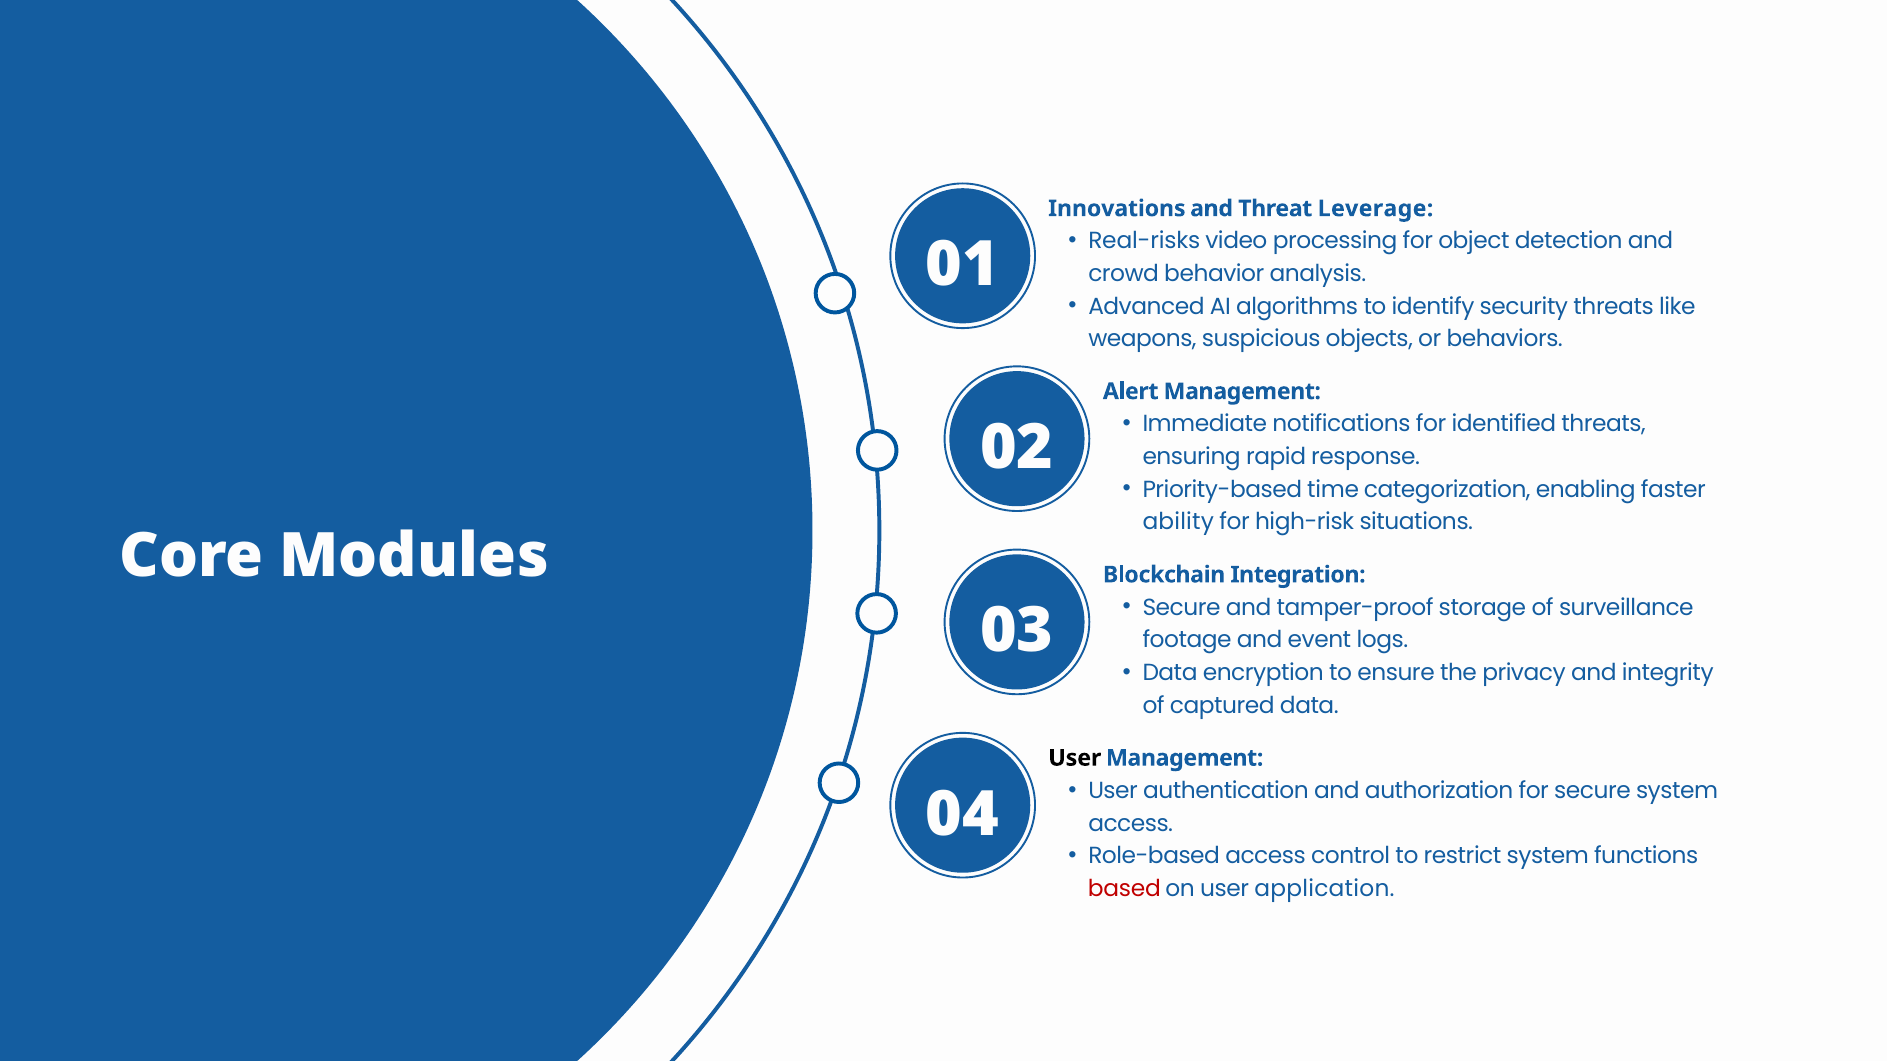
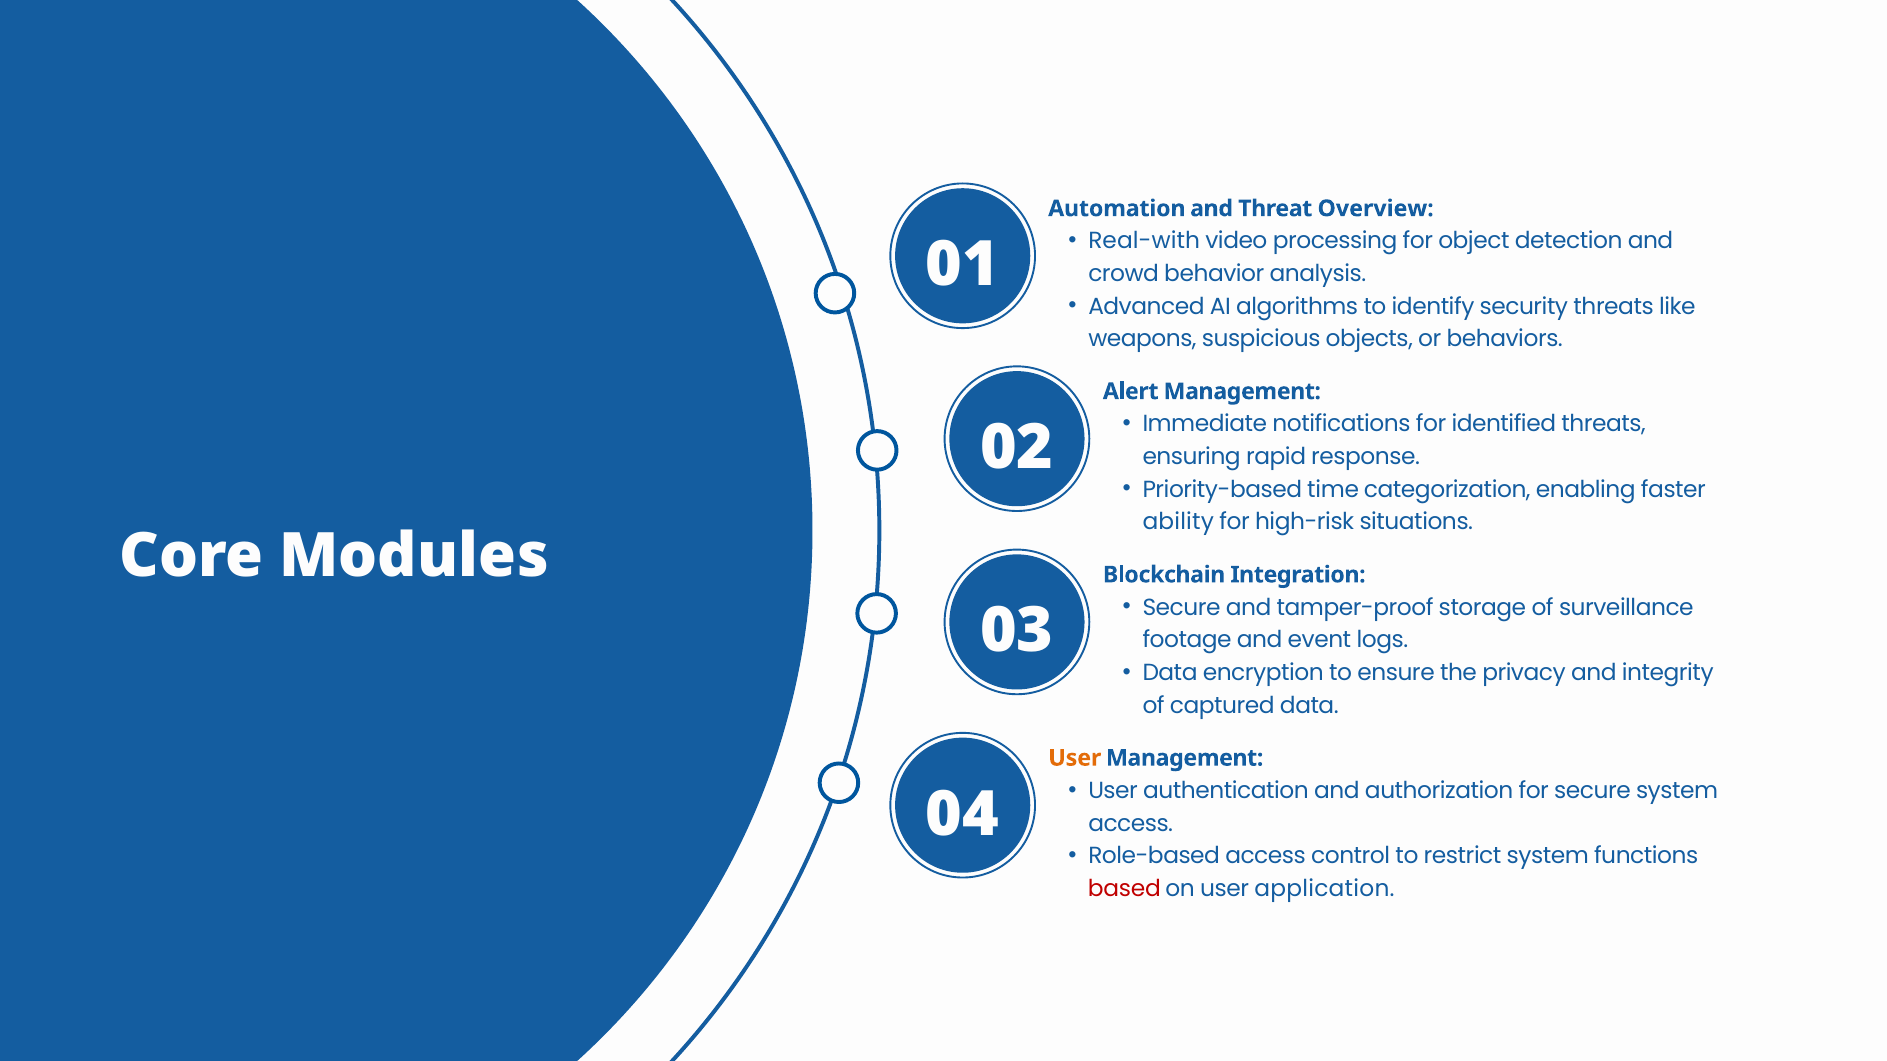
Innovations: Innovations -> Automation (1117, 209)
Leverage: Leverage -> Overview (1376, 209)
Real-risks: Real-risks -> Real-with (1144, 241)
User colour: black -> orange (1075, 758)
